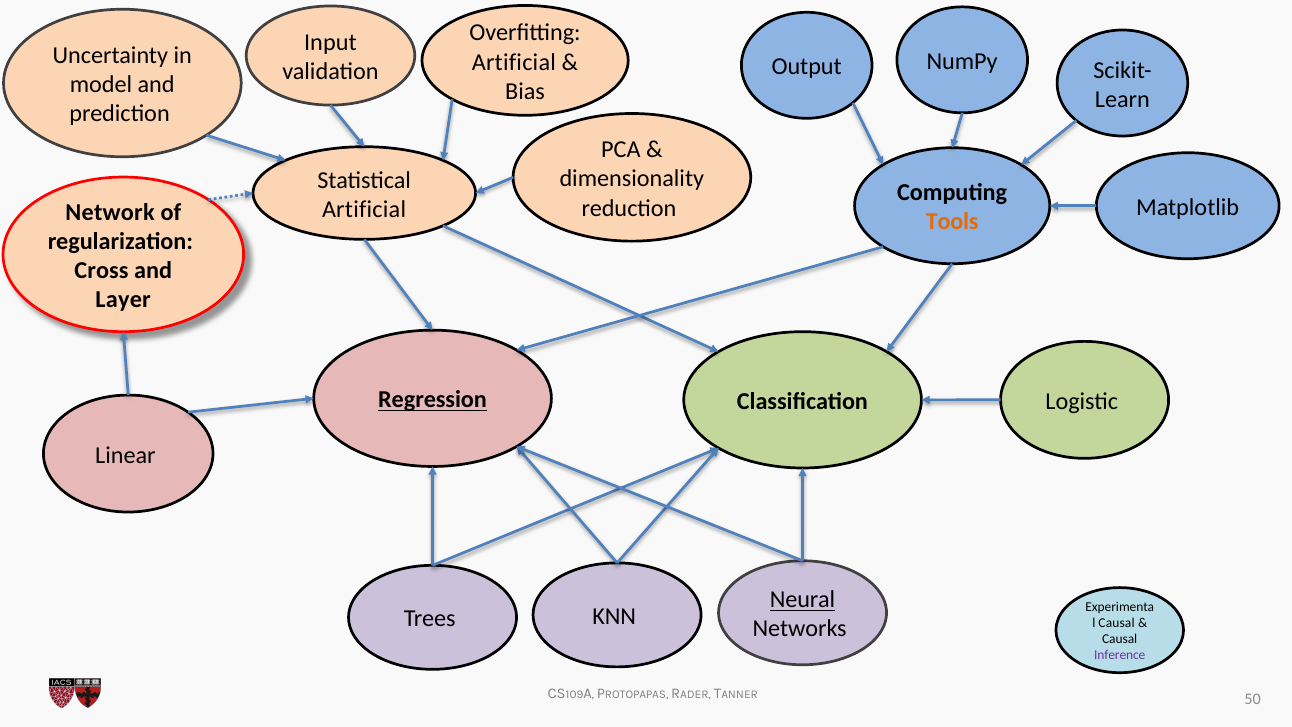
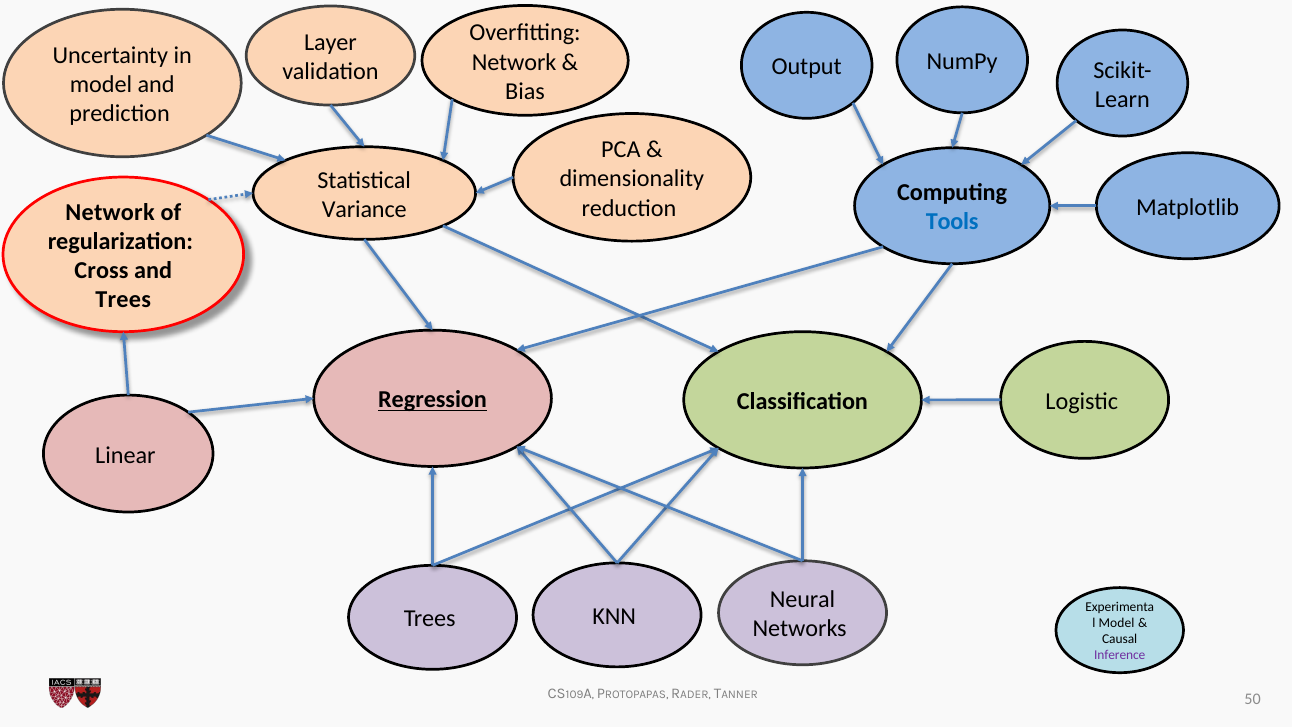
Input: Input -> Layer (330, 43)
Artificial: Artificial -> Network (514, 62)
Artificial: Artificial -> Variance (364, 209)
Tools colour: orange -> blue (952, 222)
Layer: Layer -> Trees (123, 300)
Neural underline: present -> none (803, 600)
Causal: Causal -> Model (1117, 623)
